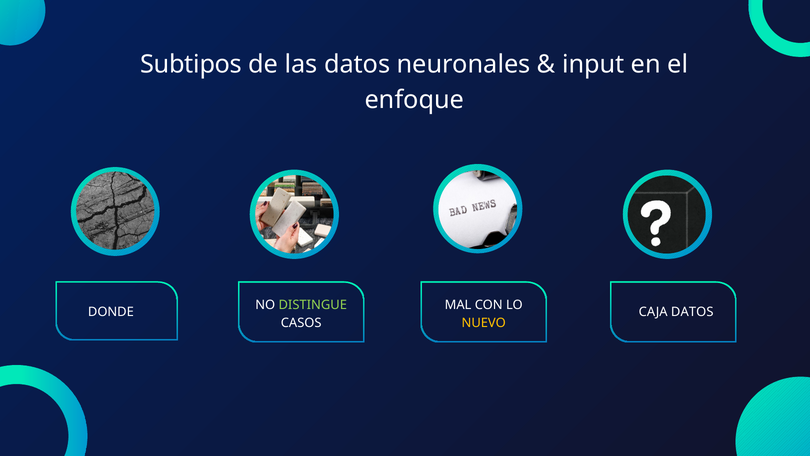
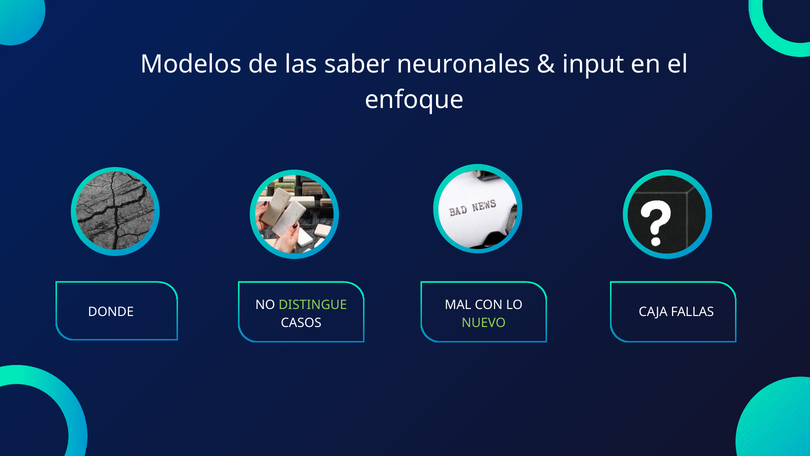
Subtipos: Subtipos -> Modelos (191, 64)
las datos: datos -> saber (357, 64)
CAJA DATOS: DATOS -> FALLAS (692, 312)
NUEVO colour: yellow -> light green (484, 323)
